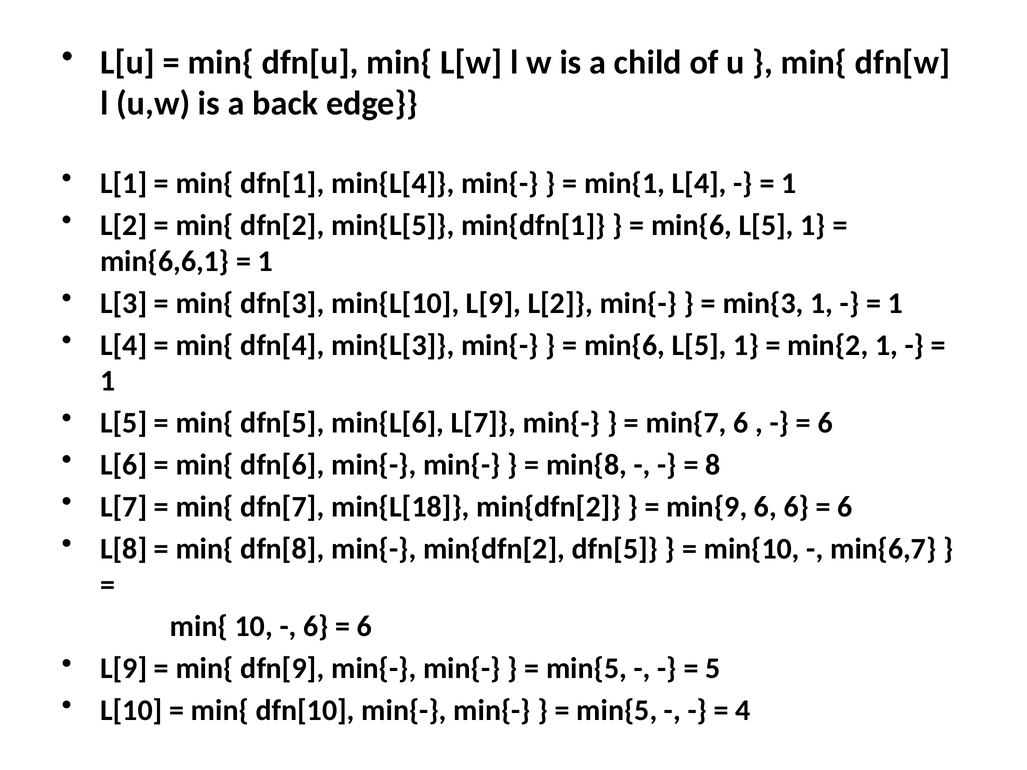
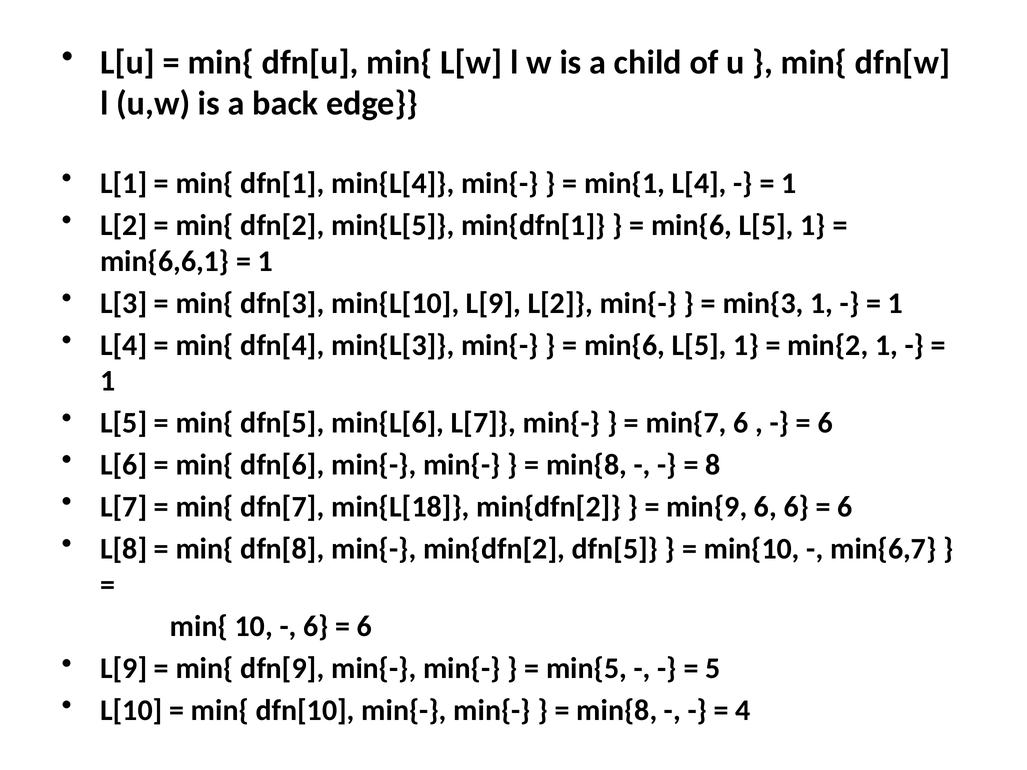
min{5: min{5 -> min{8 (617, 711)
